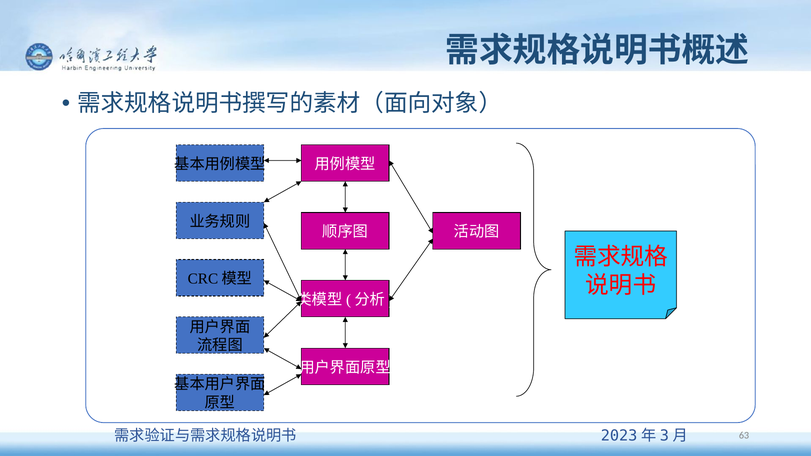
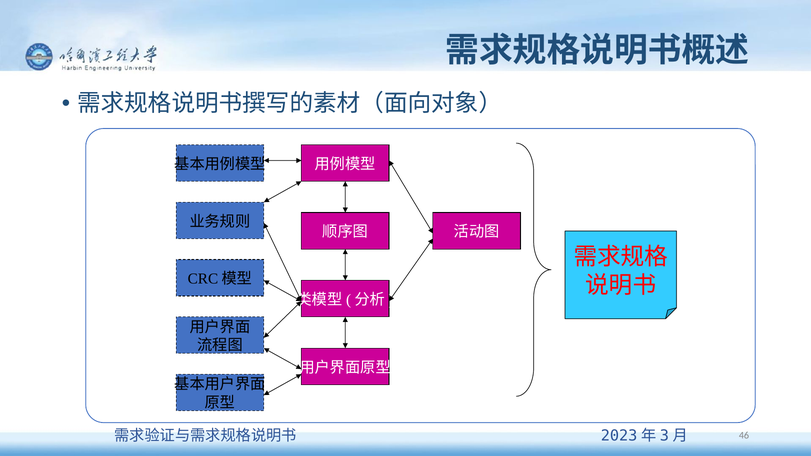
63: 63 -> 46 (744, 436)
